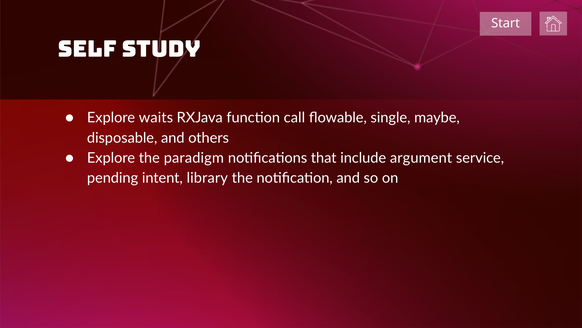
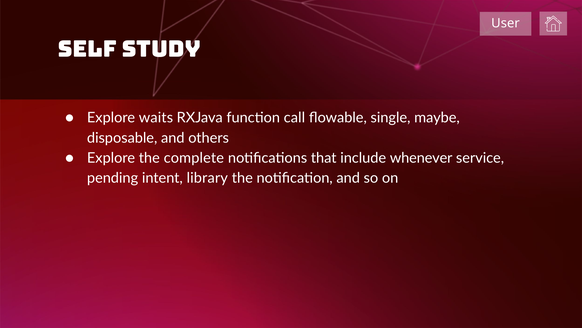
Start: Start -> User (505, 23)
paradigm: paradigm -> complete (194, 158)
argument: argument -> whenever (421, 158)
